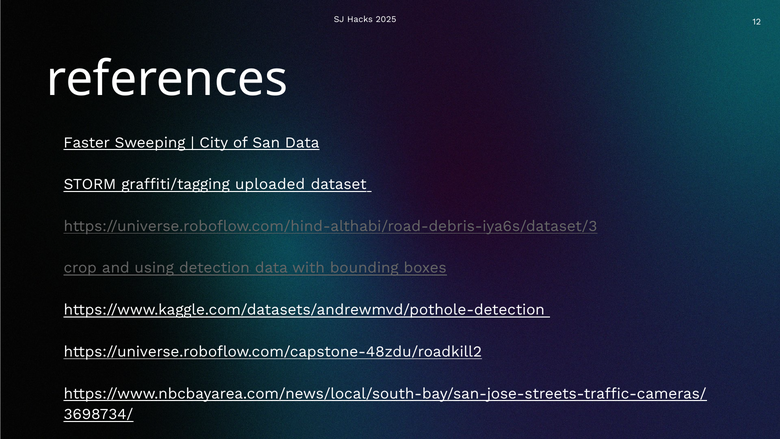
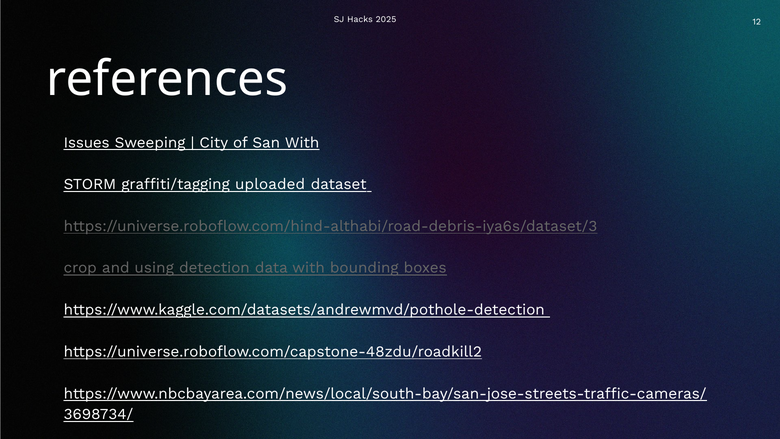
Faster: Faster -> Issues (87, 143)
San Data: Data -> With (302, 143)
